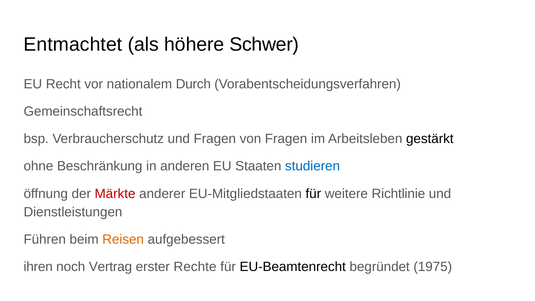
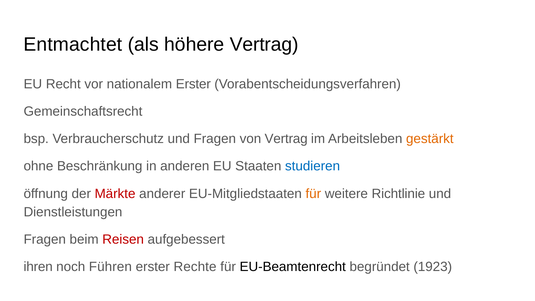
höhere Schwer: Schwer -> Vertrag (264, 44)
nationalem Durch: Durch -> Erster (193, 84)
von Fragen: Fragen -> Vertrag (286, 139)
gestärkt colour: black -> orange (430, 139)
für colour: black -> orange (313, 194)
Führen: Führen -> Fragen (45, 239)
Reisen colour: orange -> red (123, 239)
Vertrag: Vertrag -> Führen (110, 267)
1975: 1975 -> 1923 (433, 267)
